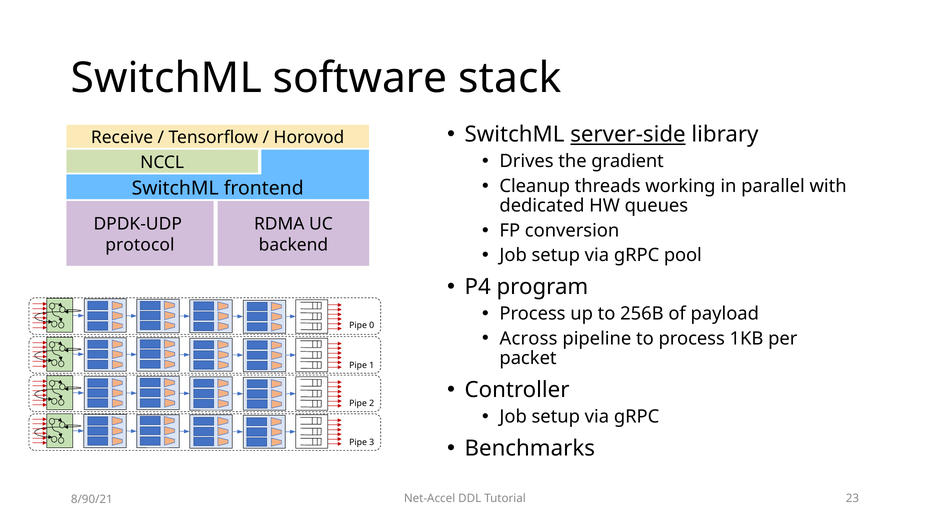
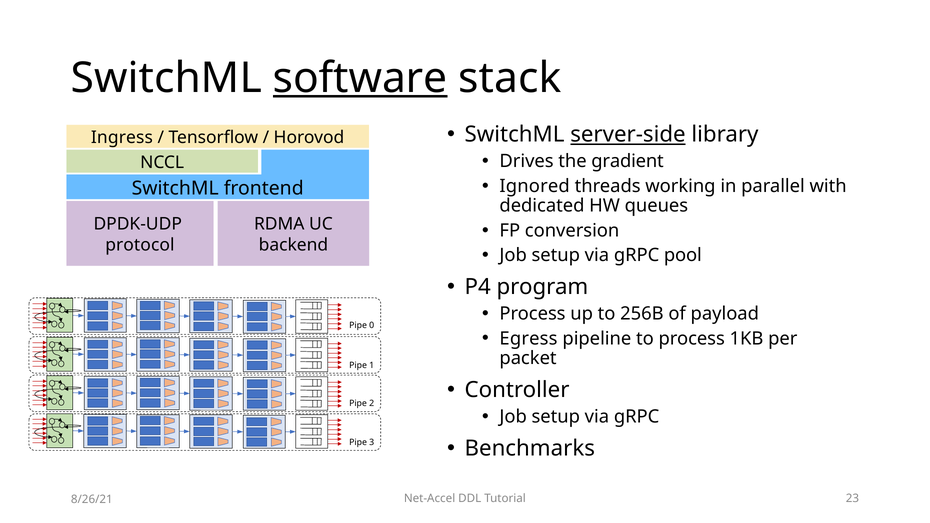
software underline: none -> present (360, 78)
Receive: Receive -> Ingress (122, 138)
Cleanup: Cleanup -> Ignored (535, 186)
Across: Across -> Egress (529, 339)
8/90/21: 8/90/21 -> 8/26/21 (92, 500)
